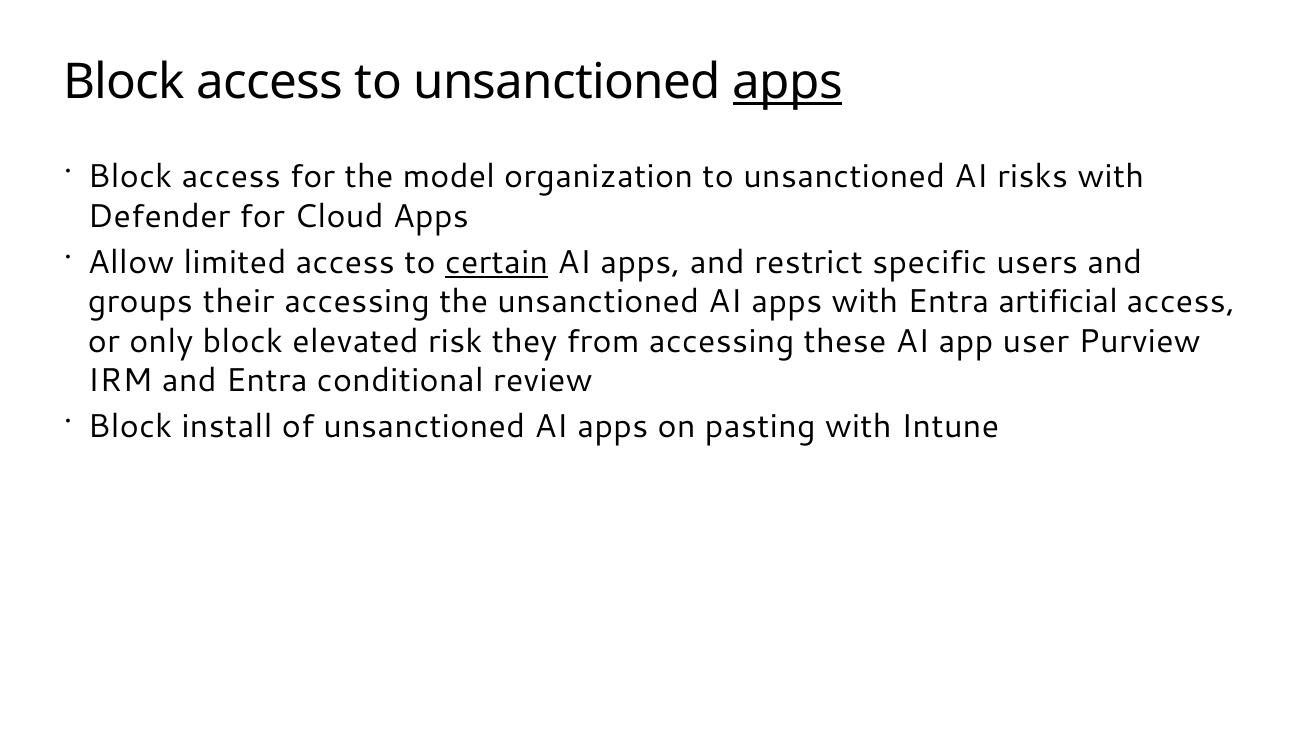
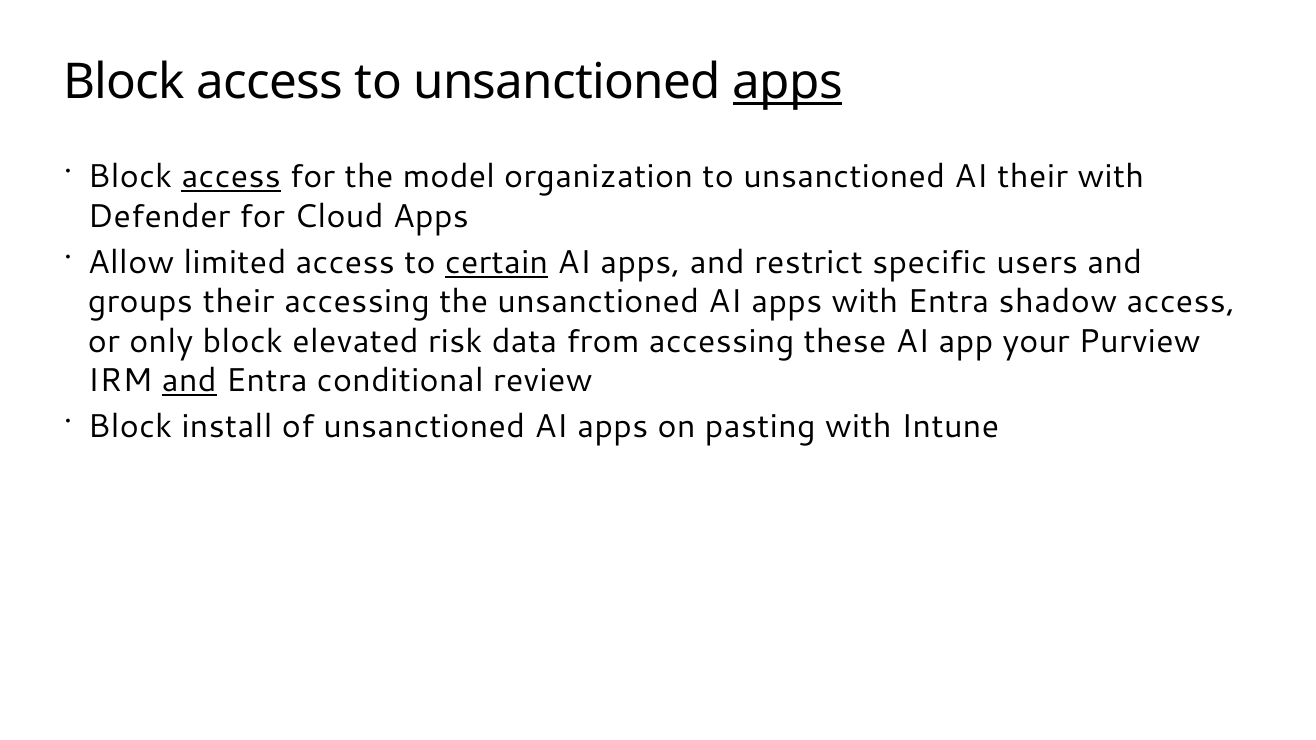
access underline: none -> present (231, 177)
AI risks: risks -> their (1033, 177)
artificial: artificial -> shadow (1058, 302)
they: they -> data (524, 341)
user: user -> your (1036, 341)
and underline: none -> present (189, 381)
